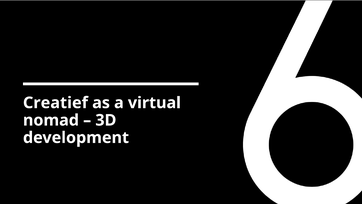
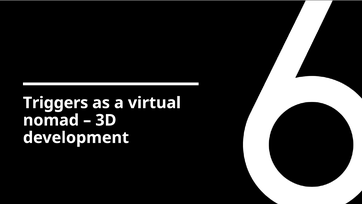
Creatief: Creatief -> Triggers (56, 103)
